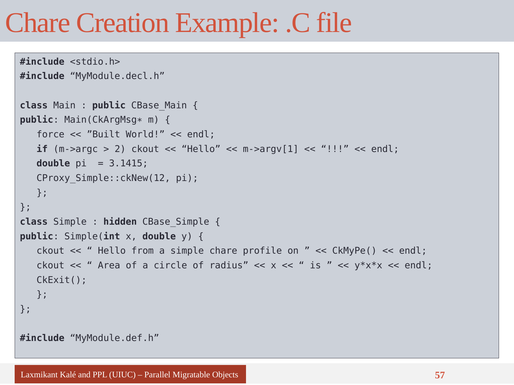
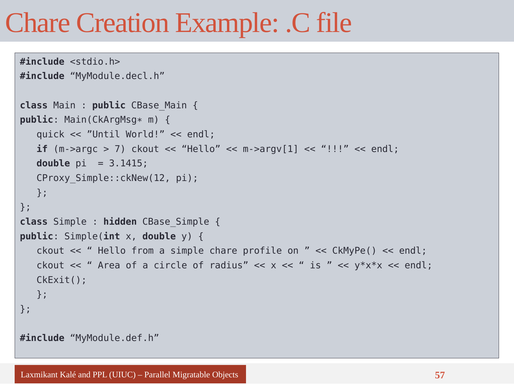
force: force -> quick (51, 135)
”Built: ”Built -> ”Until (103, 135)
2: 2 -> 7 (120, 149)
